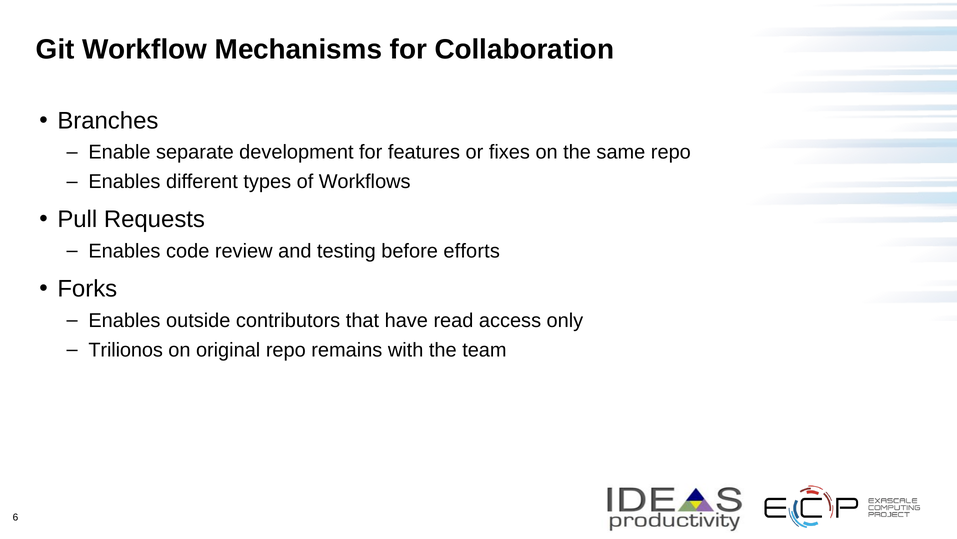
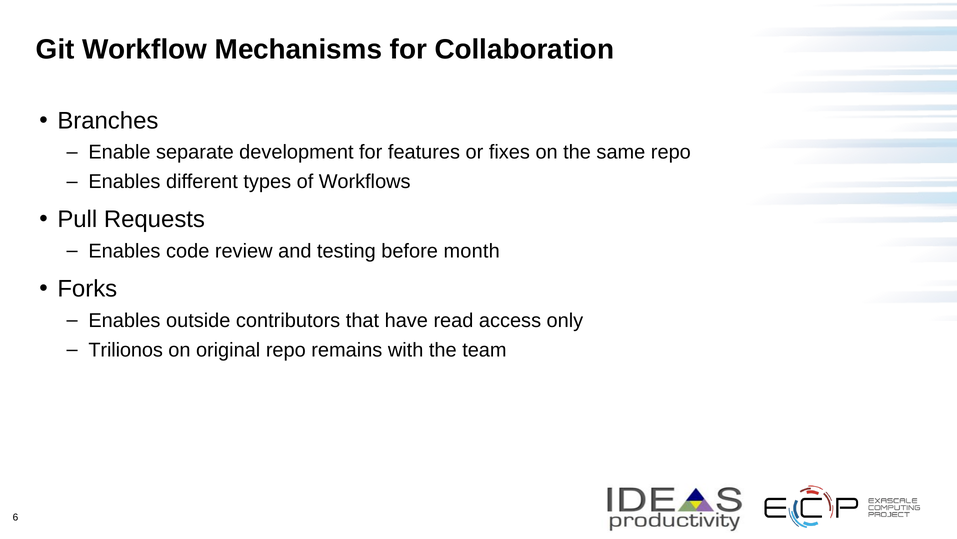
efforts: efforts -> month (472, 251)
